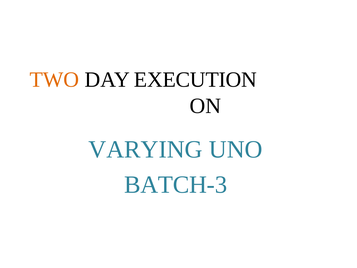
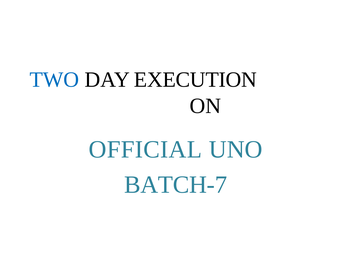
TWO colour: orange -> blue (54, 80)
VARYING: VARYING -> OFFICIAL (145, 149)
BATCH-3: BATCH-3 -> BATCH-7 (176, 184)
